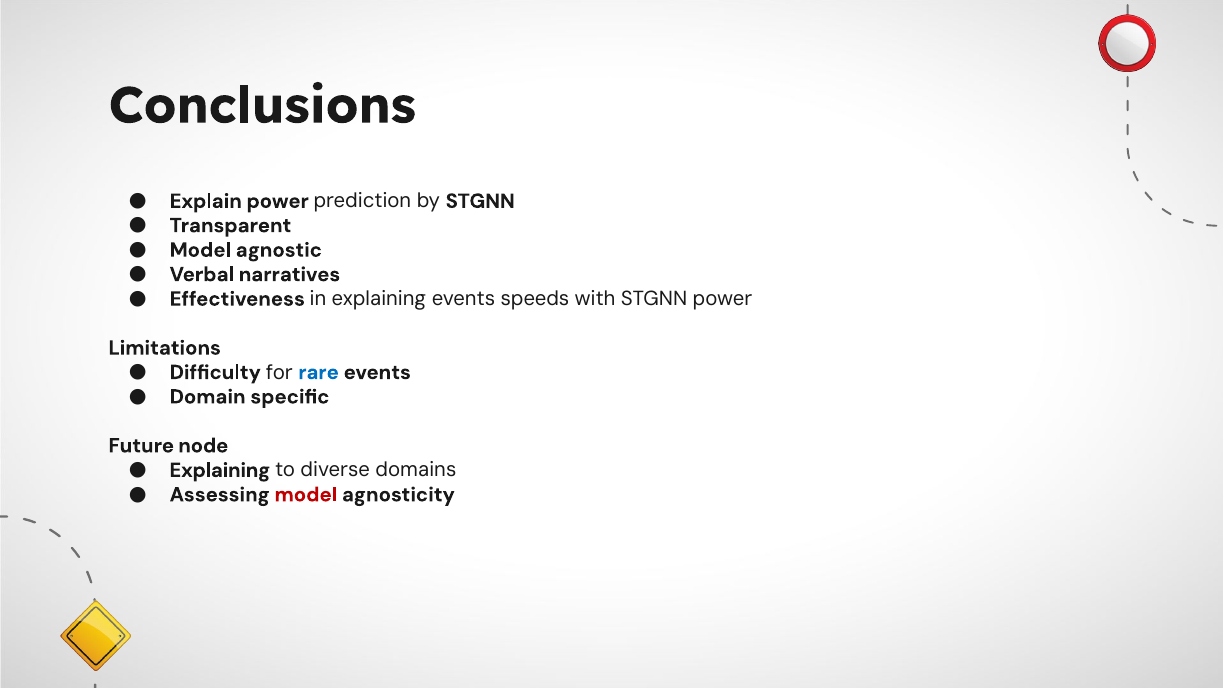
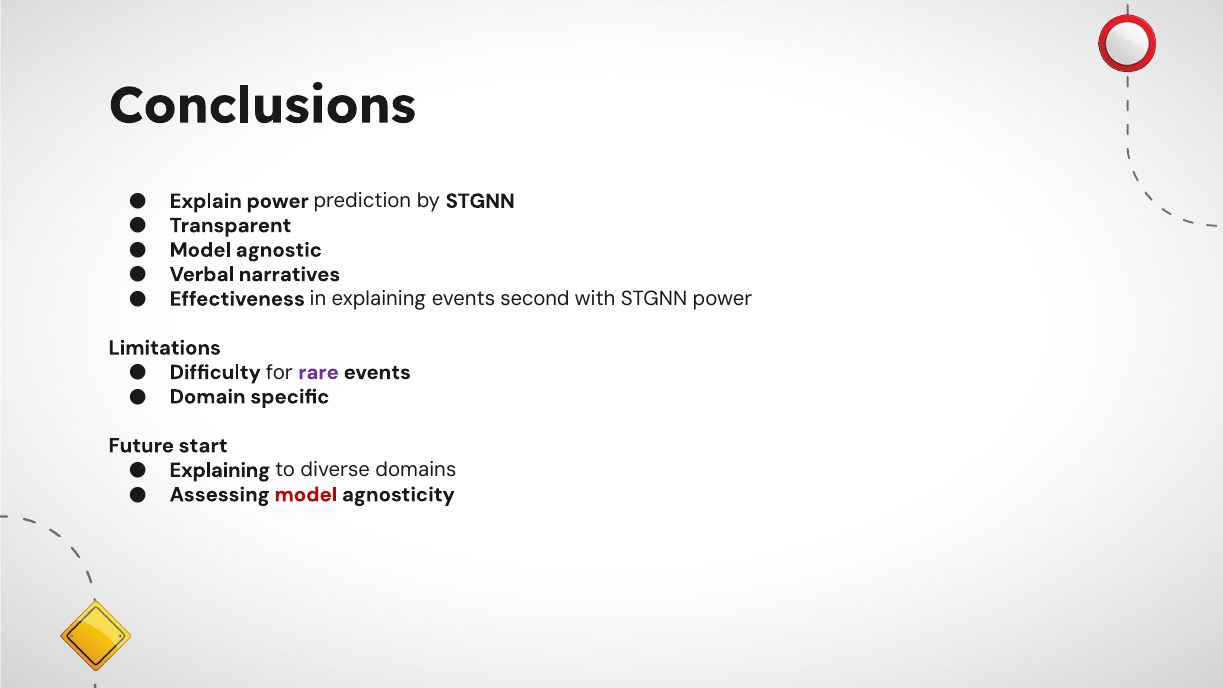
speeds: speeds -> second (535, 299)
rare colour: blue -> purple (319, 372)
node: node -> start (203, 446)
